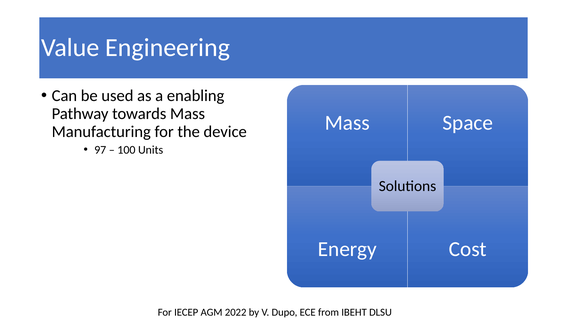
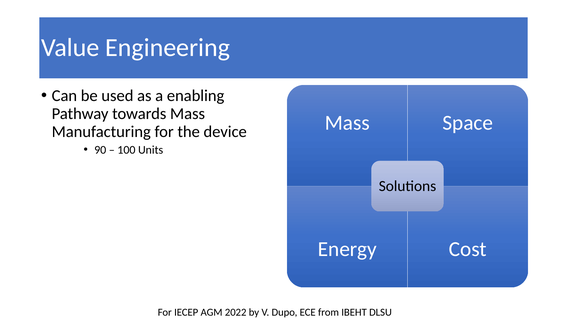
97: 97 -> 90 (100, 150)
